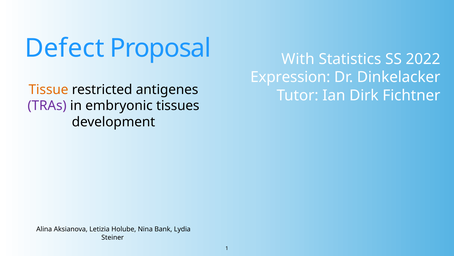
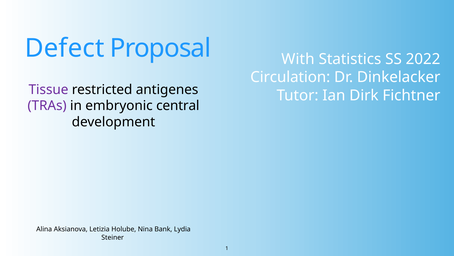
Expression: Expression -> Circulation (290, 77)
Tissue colour: orange -> purple (48, 89)
tissues: tissues -> central (178, 106)
